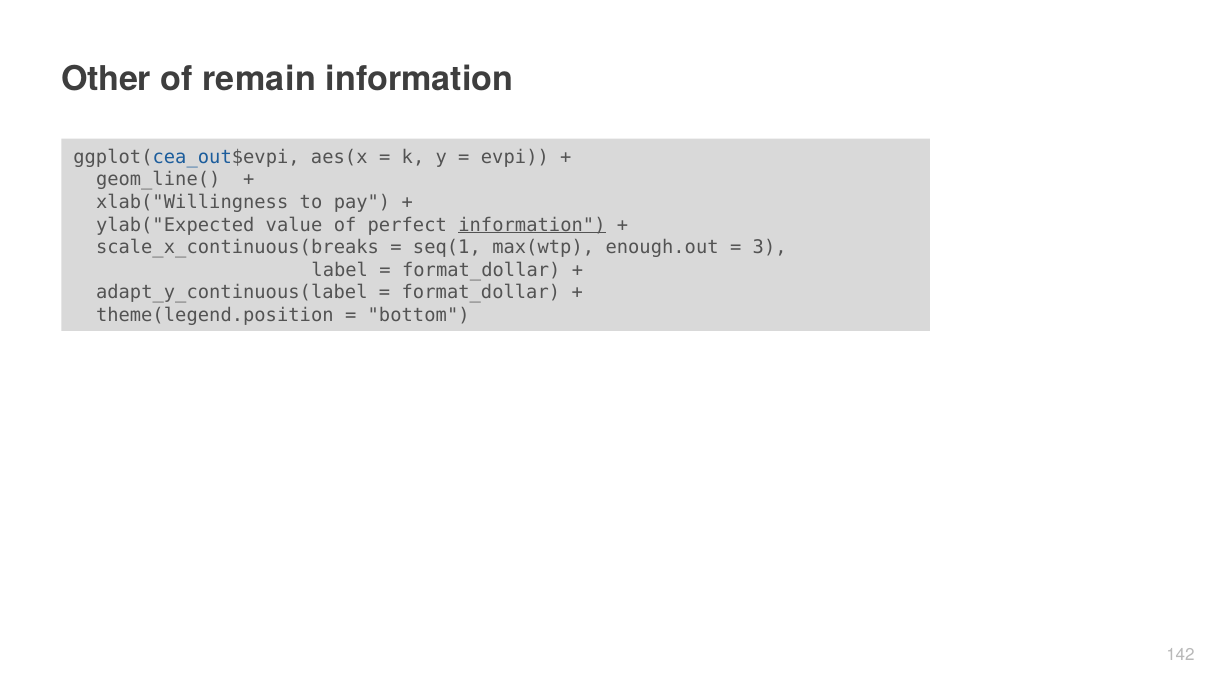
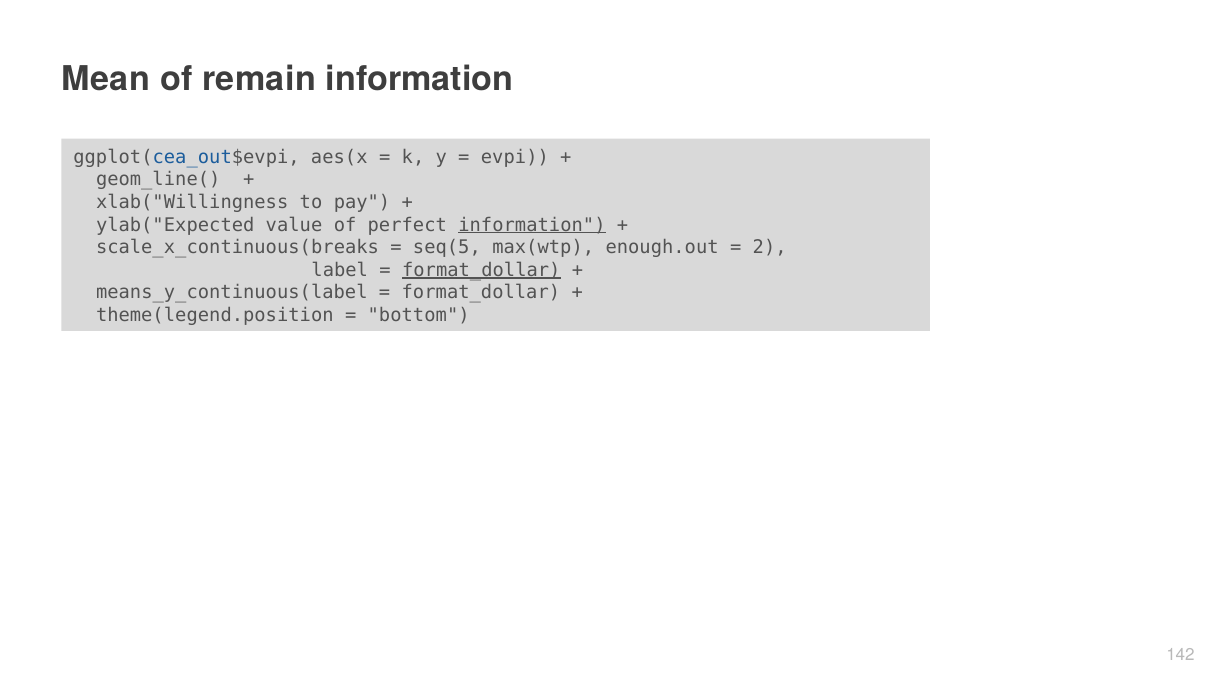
Other: Other -> Mean (106, 79)
seq(1: seq(1 -> seq(5 (447, 247)
3: 3 -> 2 (770, 247)
format_dollar underline: none -> present (481, 270)
adapt_y_continuous(label: adapt_y_continuous(label -> means_y_continuous(label (232, 292)
